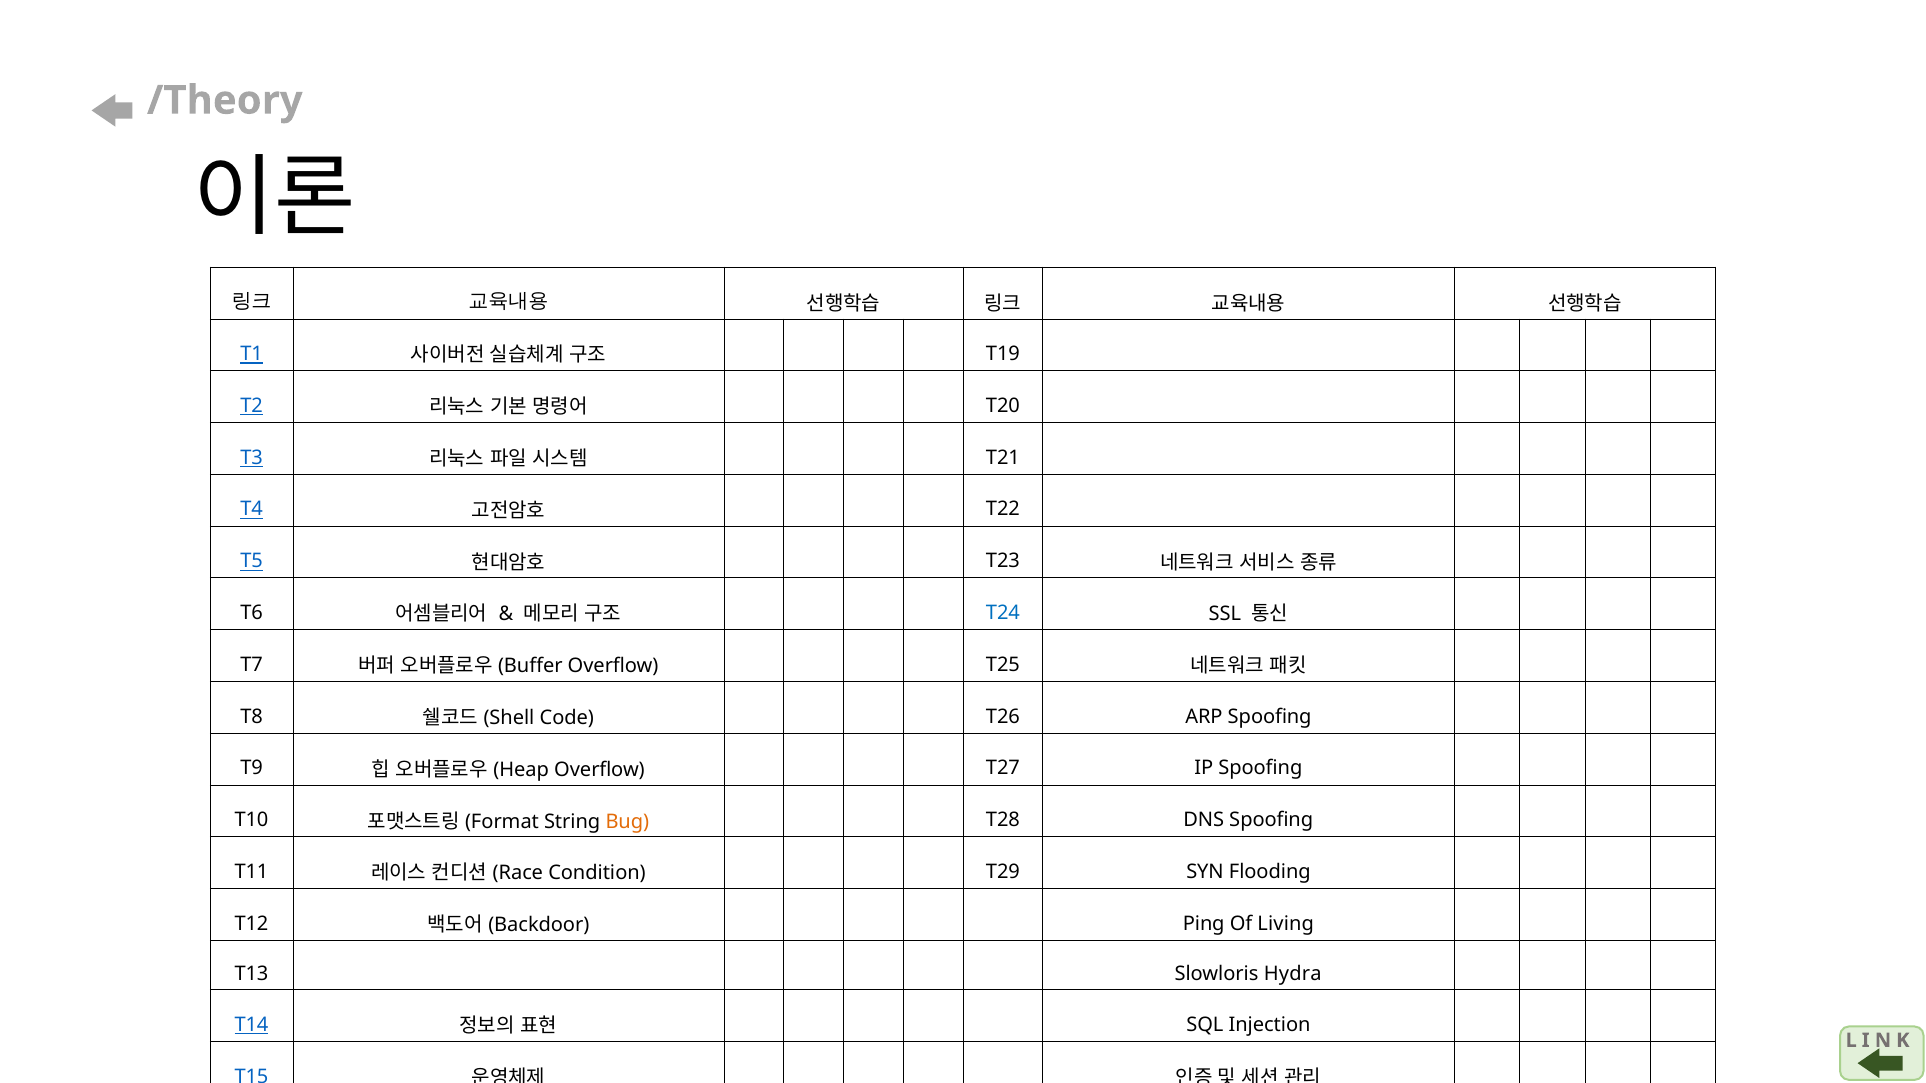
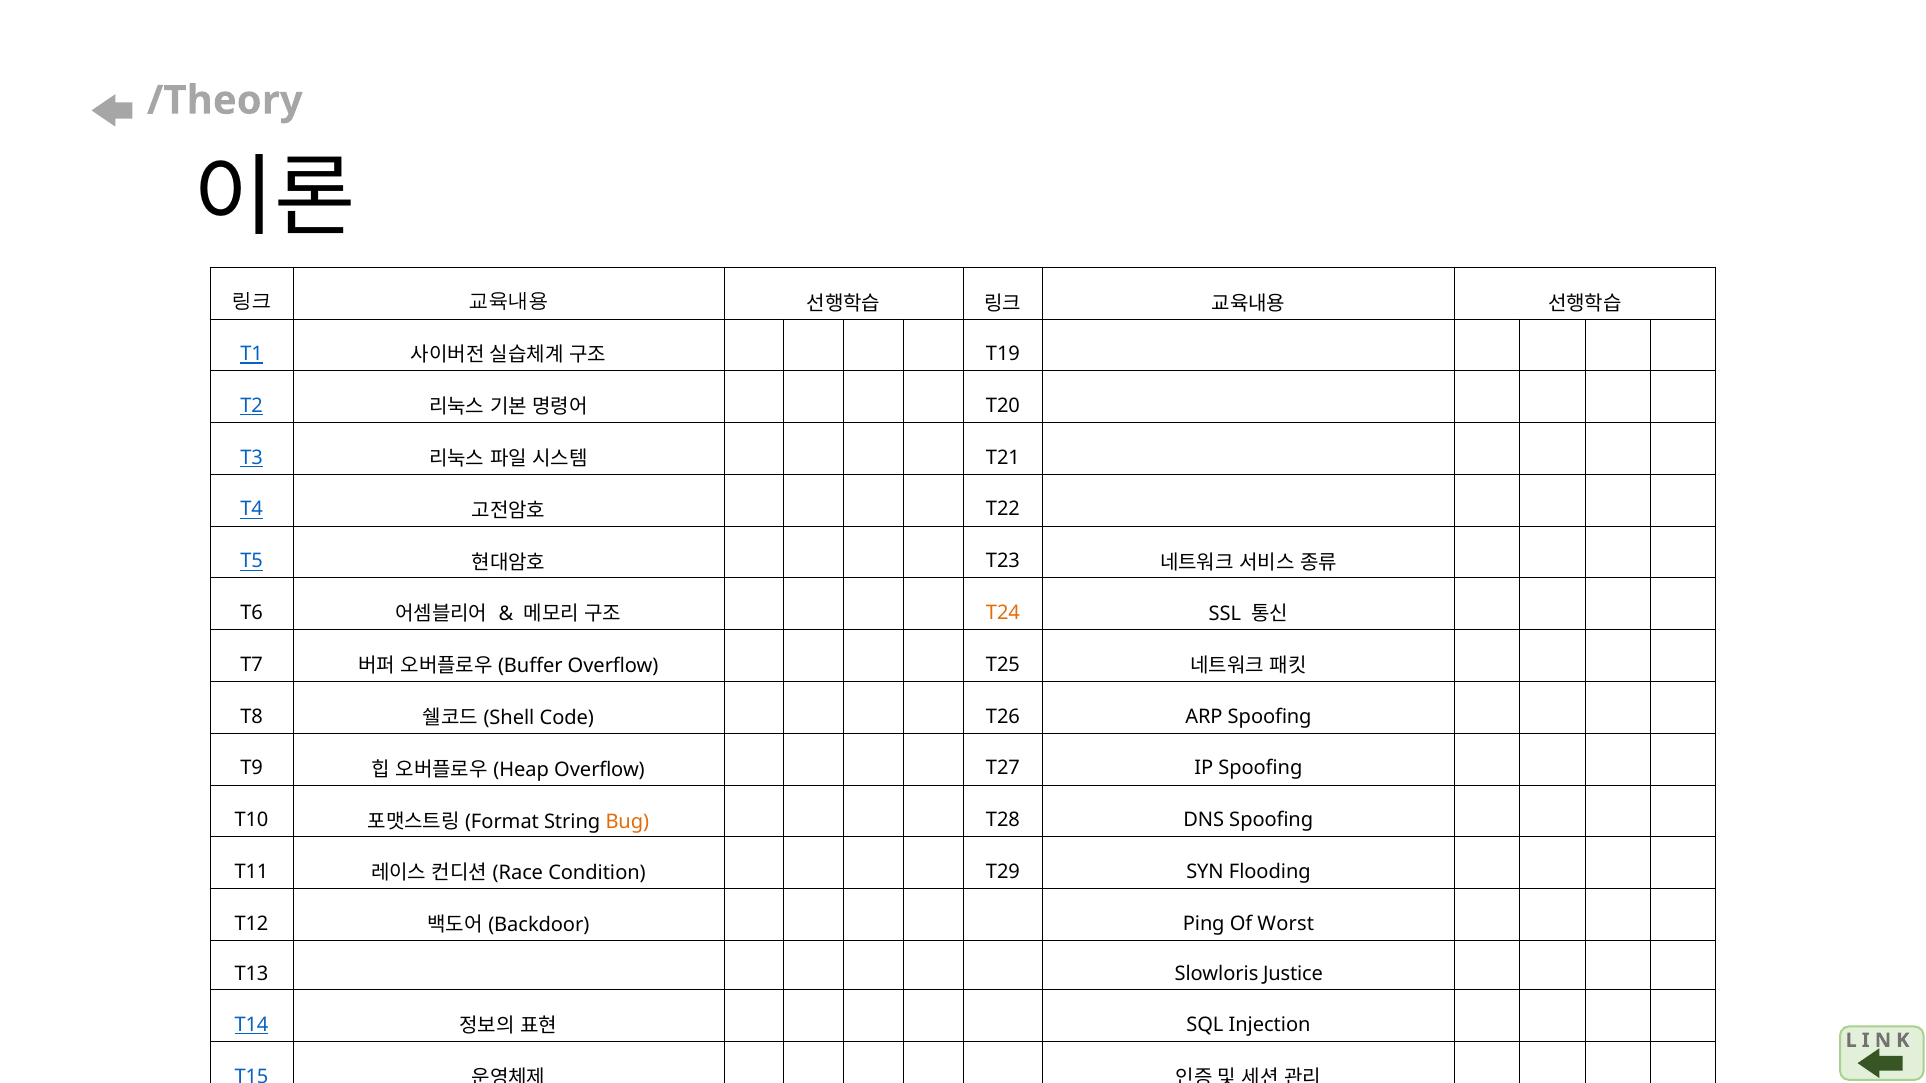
T24 colour: blue -> orange (1003, 613)
Living: Living -> Worst (1286, 924)
Hydra: Hydra -> Justice (1293, 974)
